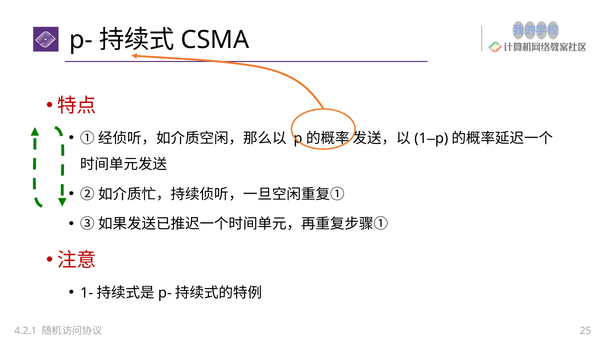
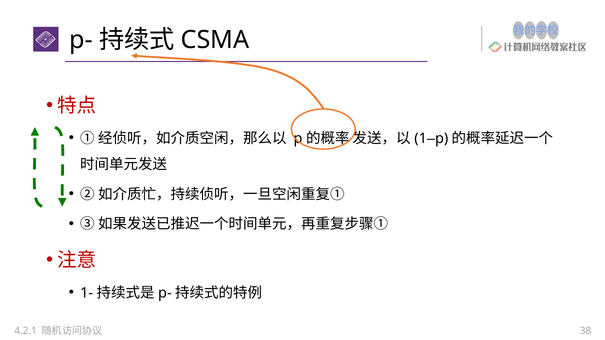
25: 25 -> 38 (586, 331)
